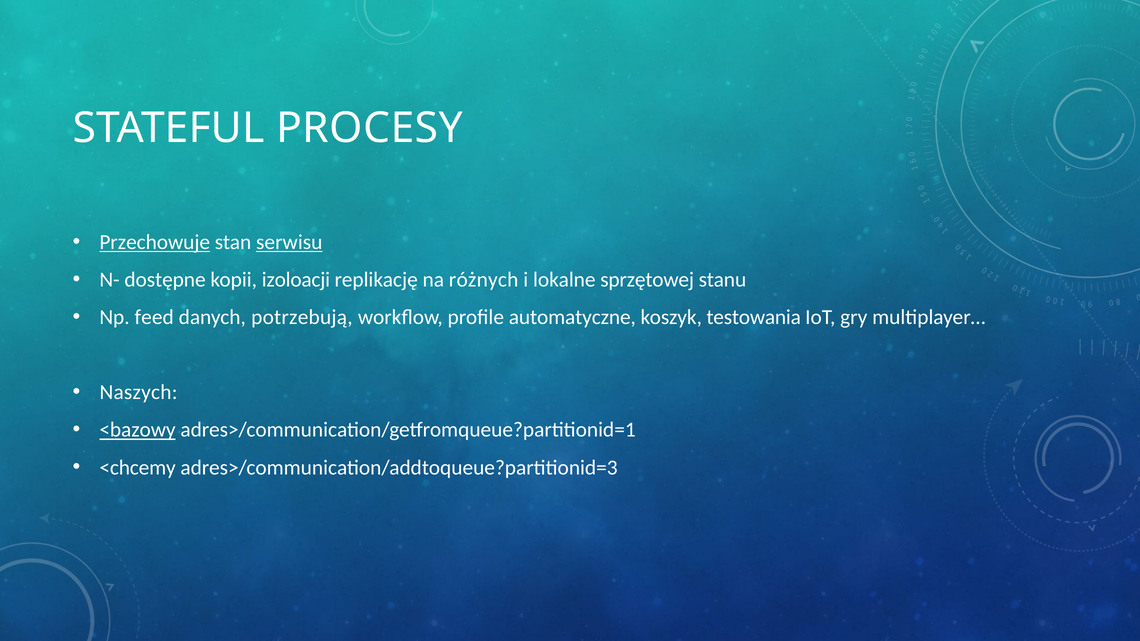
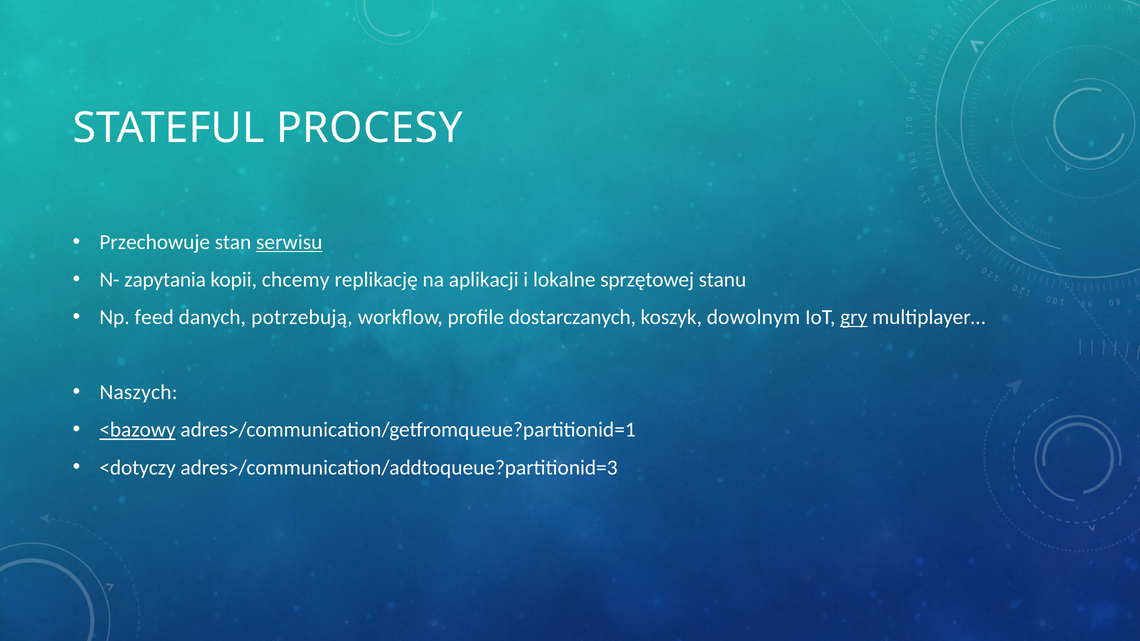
Przechowuje underline: present -> none (155, 242)
dostępne: dostępne -> zapytania (165, 280)
izoloacji: izoloacji -> chcemy (296, 280)
różnych: różnych -> aplikacji (484, 280)
automatyczne: automatyczne -> dostarczanych (572, 318)
testowania: testowania -> dowolnym (753, 318)
gry underline: none -> present (854, 318)
<chcemy: <chcemy -> <dotyczy (138, 468)
